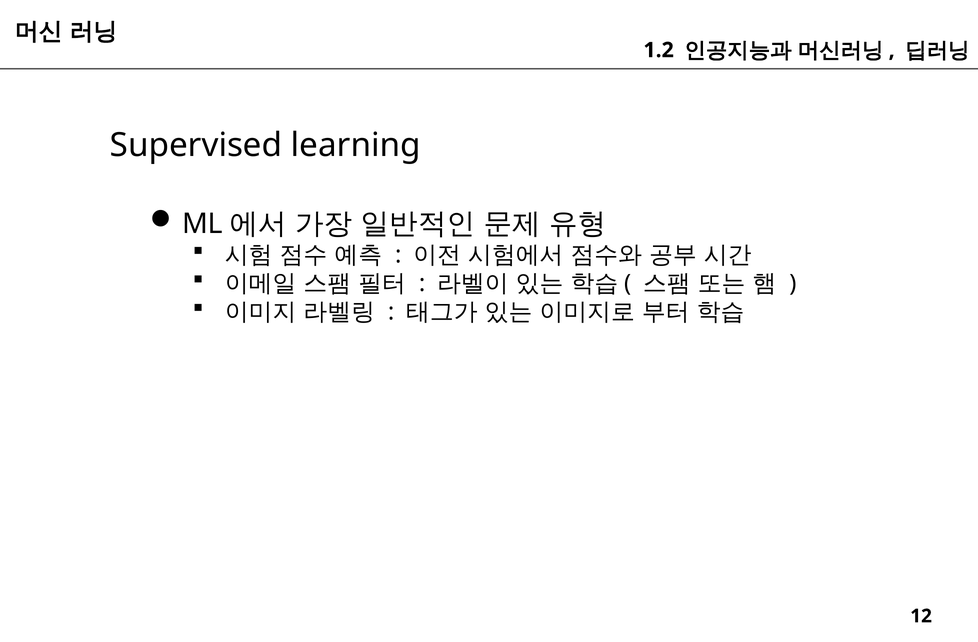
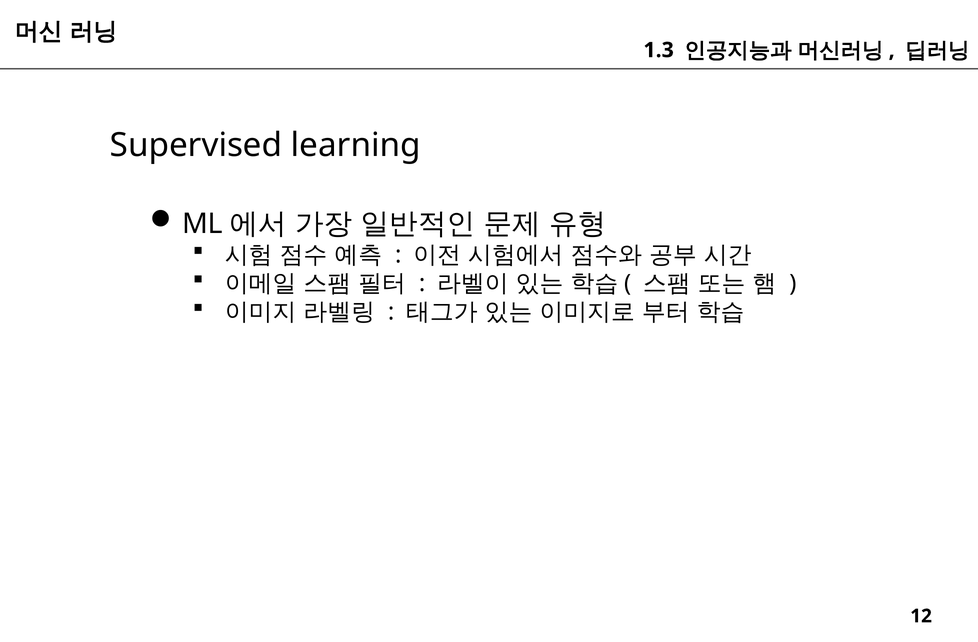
1.2: 1.2 -> 1.3 (659, 50)
